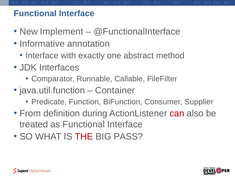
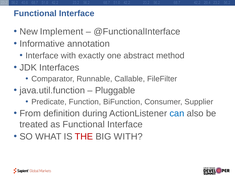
Container: Container -> Pluggable (115, 91)
can colour: red -> blue (177, 114)
BIG PASS: PASS -> WITH (128, 137)
